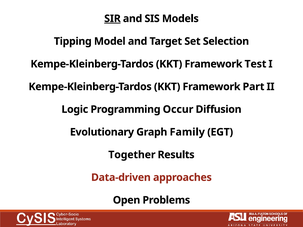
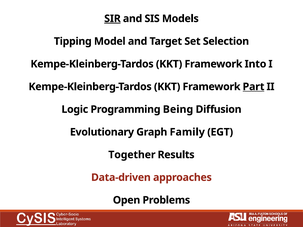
Test: Test -> Into (255, 64)
Part underline: none -> present (254, 87)
Occur: Occur -> Being (178, 109)
